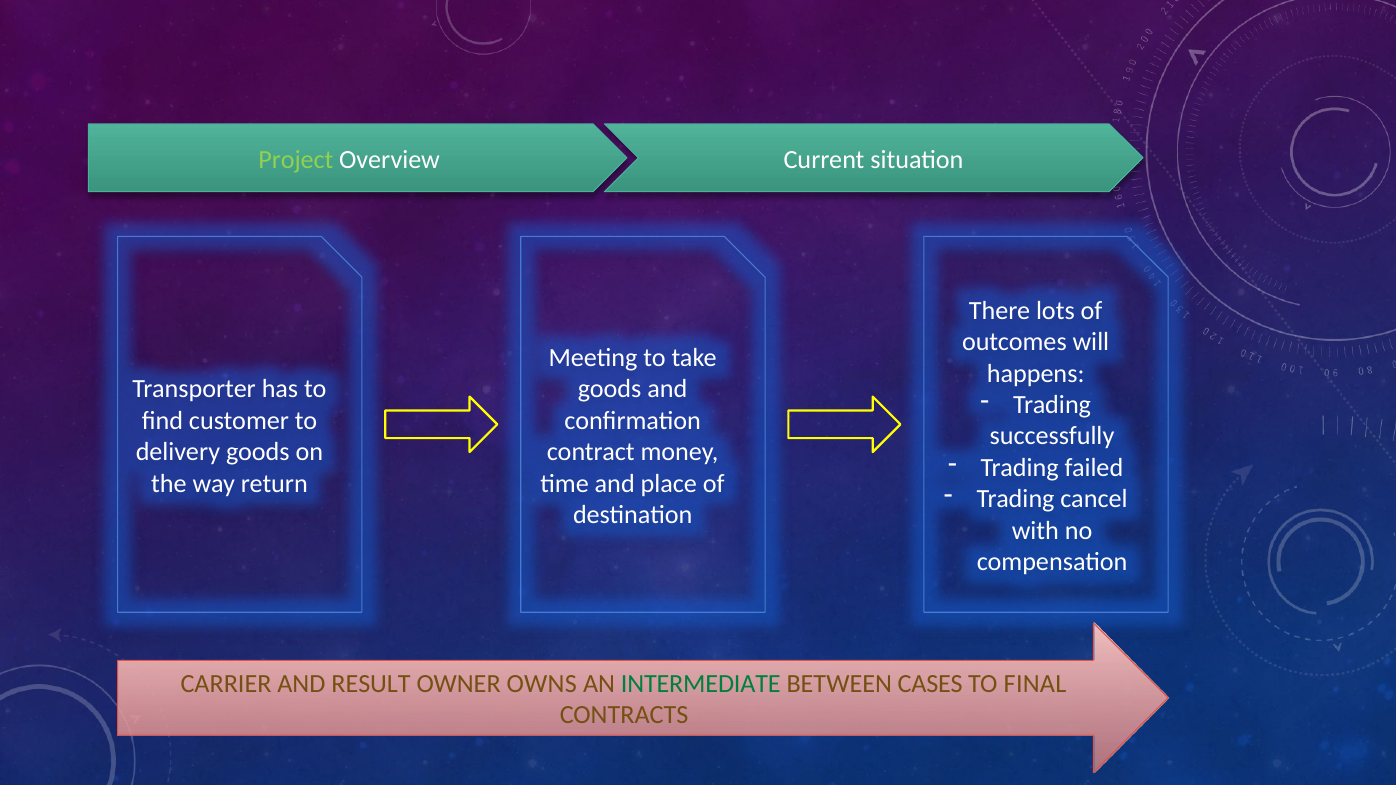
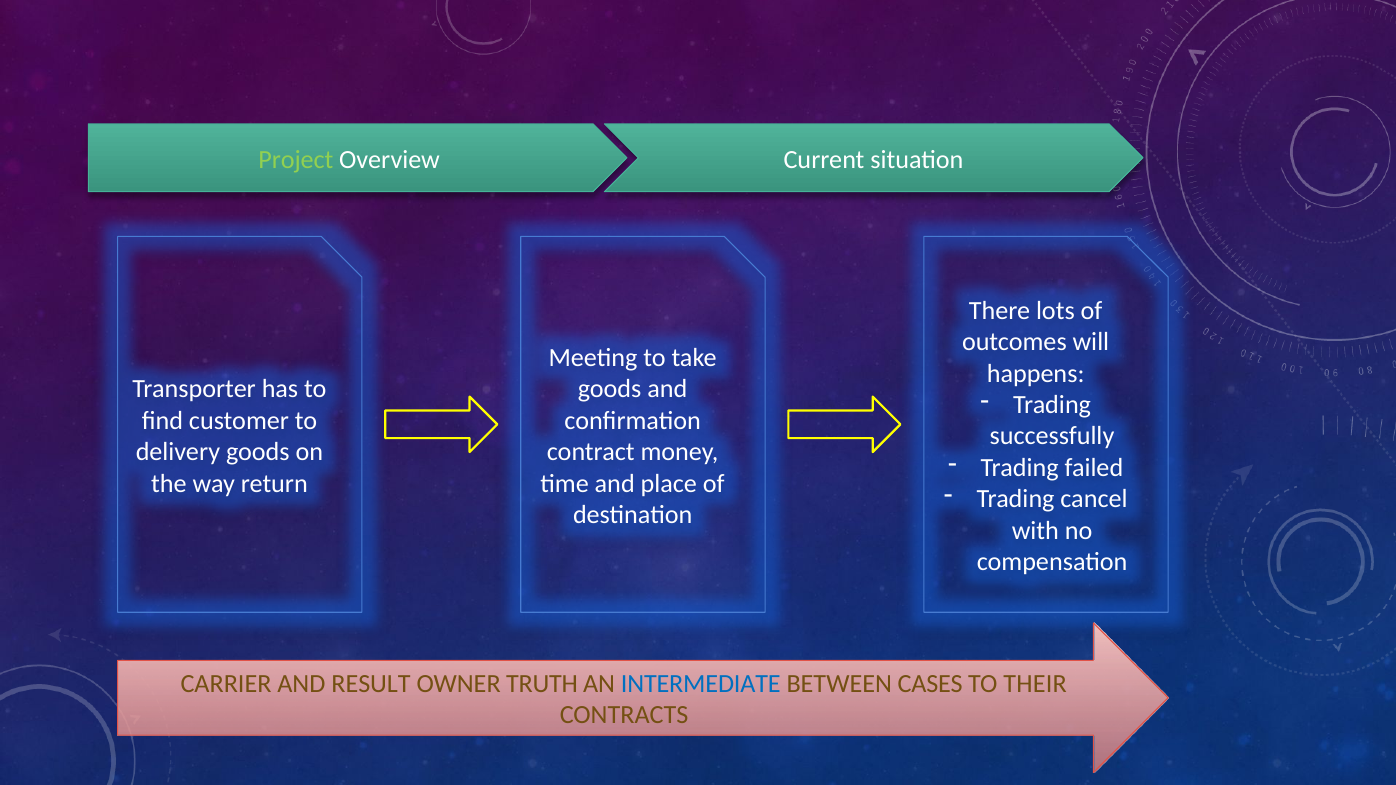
OWNS: OWNS -> TRUTH (542, 684)
INTERMEDIATE colour: green -> blue (701, 684)
FINAL: FINAL -> THEIR (1035, 684)
